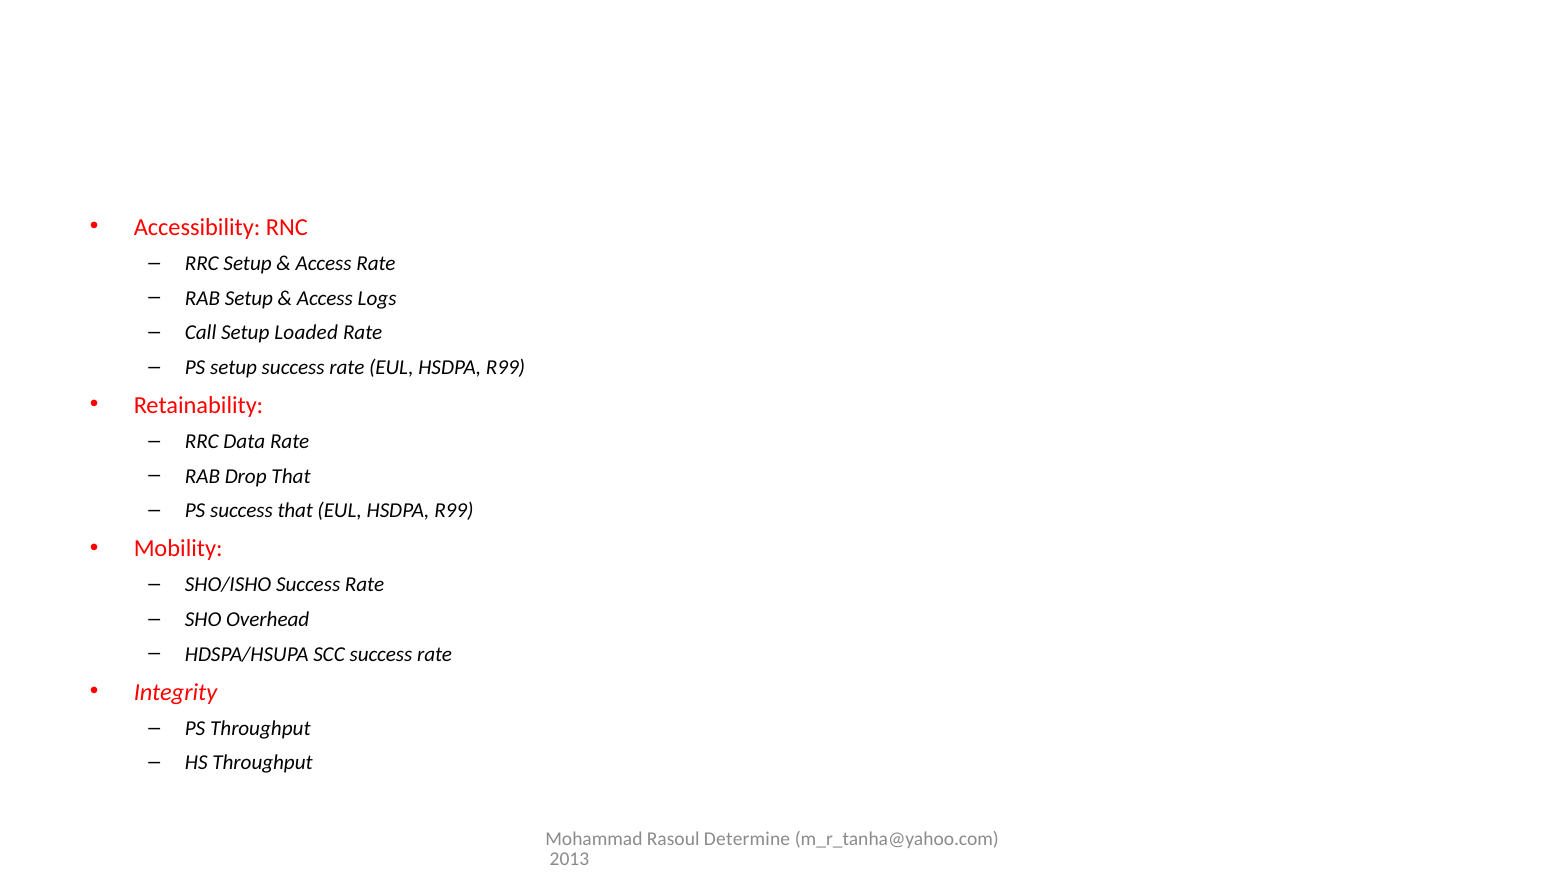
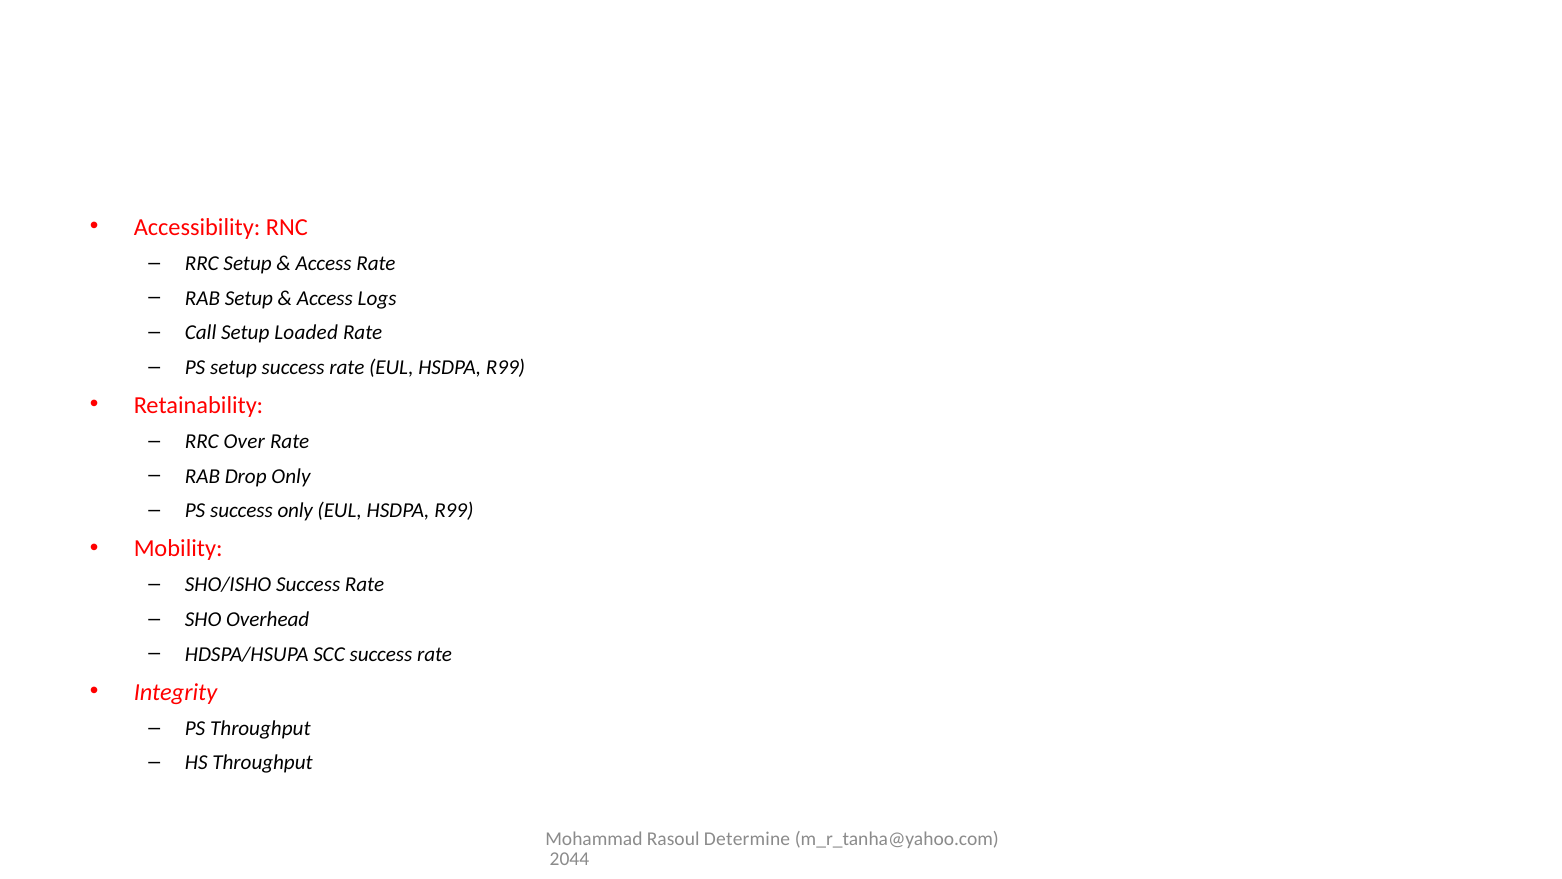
Data: Data -> Over (244, 441)
Drop That: That -> Only (291, 476)
success that: that -> only (295, 510)
2013: 2013 -> 2044 (569, 858)
